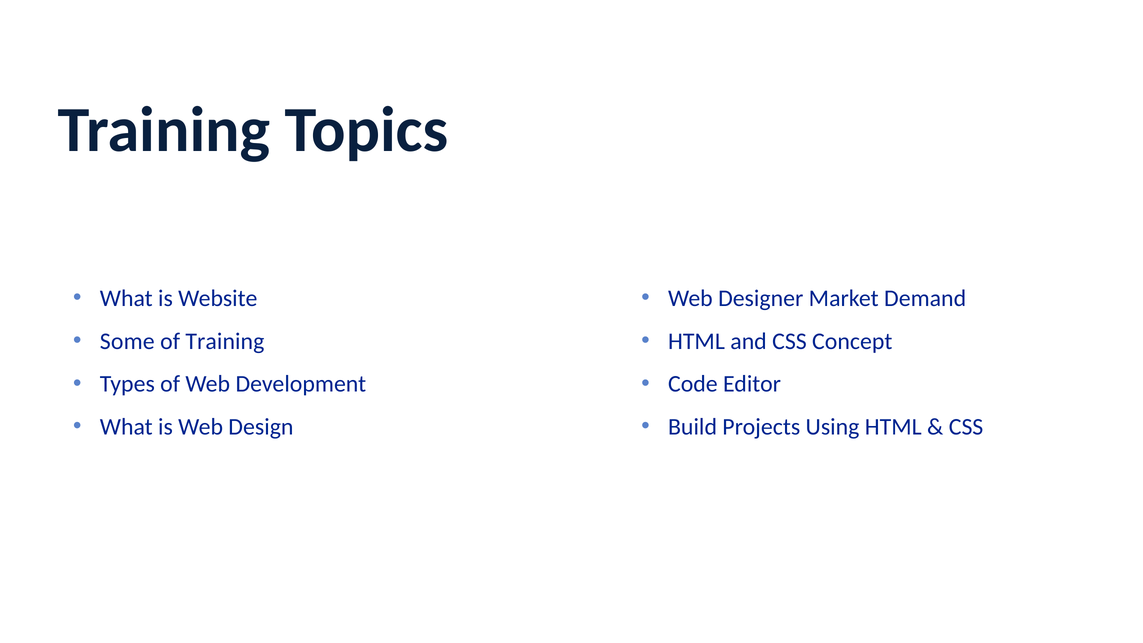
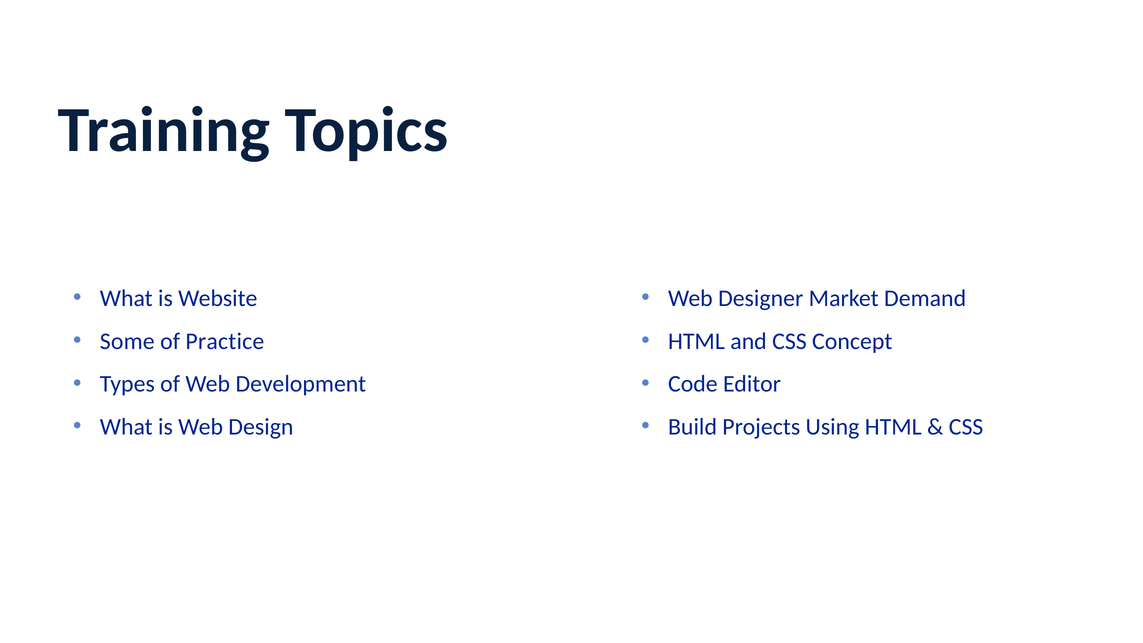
of Training: Training -> Practice (225, 341)
